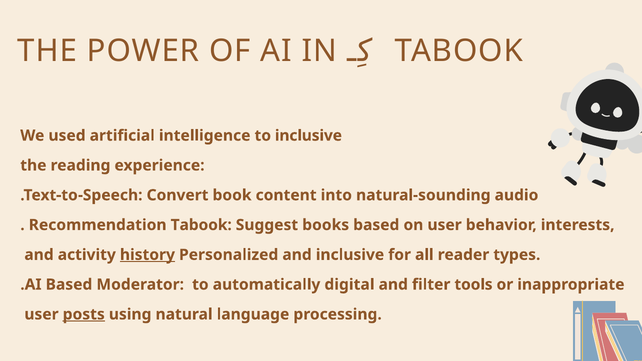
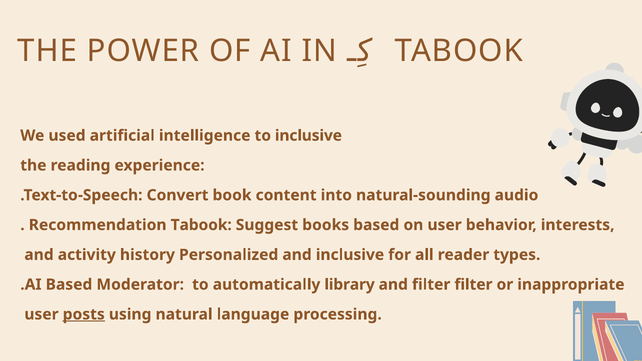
history underline: present -> none (147, 255)
digital: digital -> library (350, 285)
filter tools: tools -> filter (473, 285)
